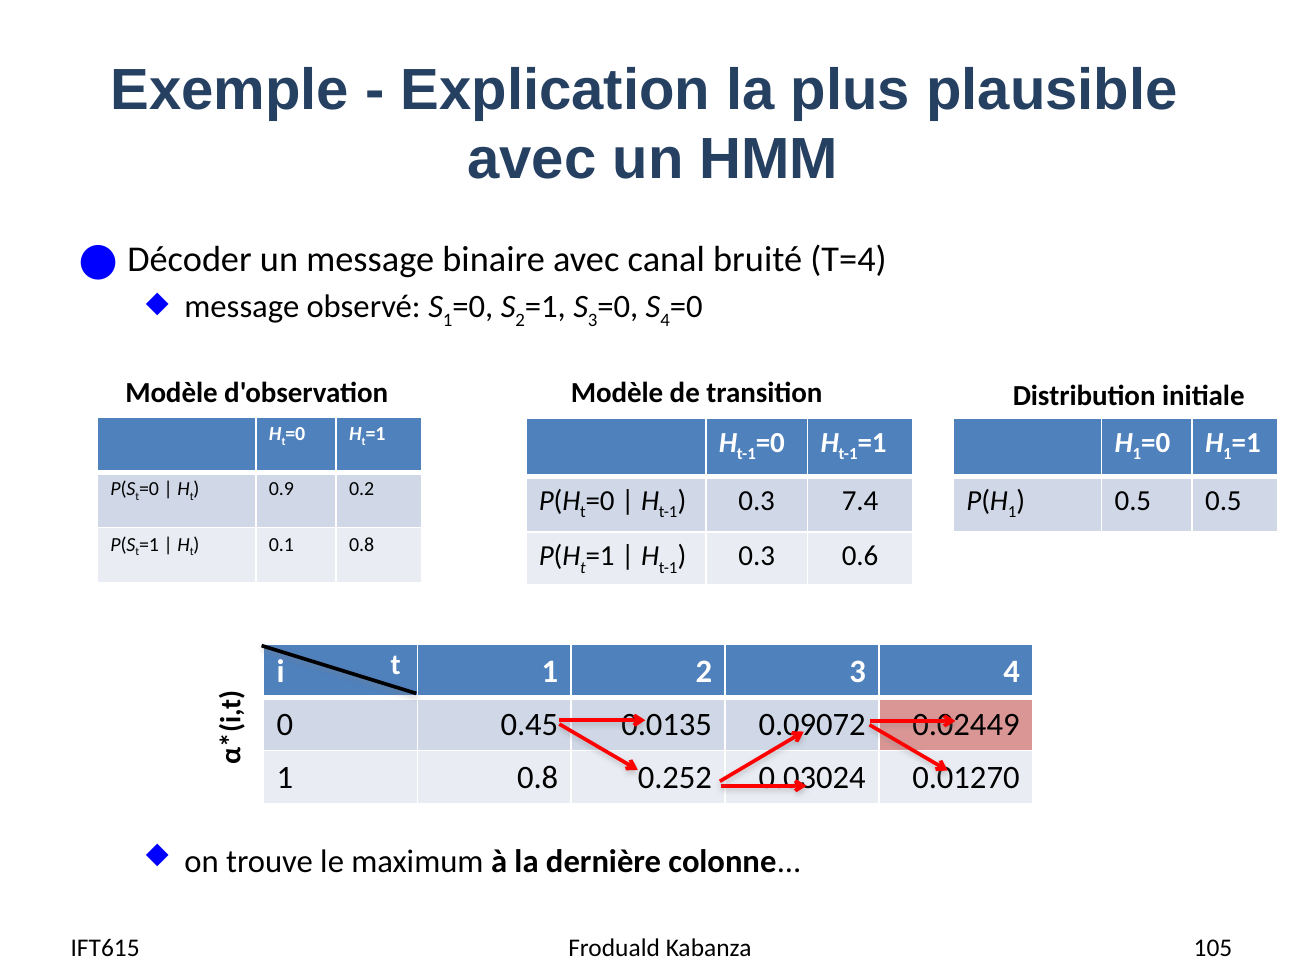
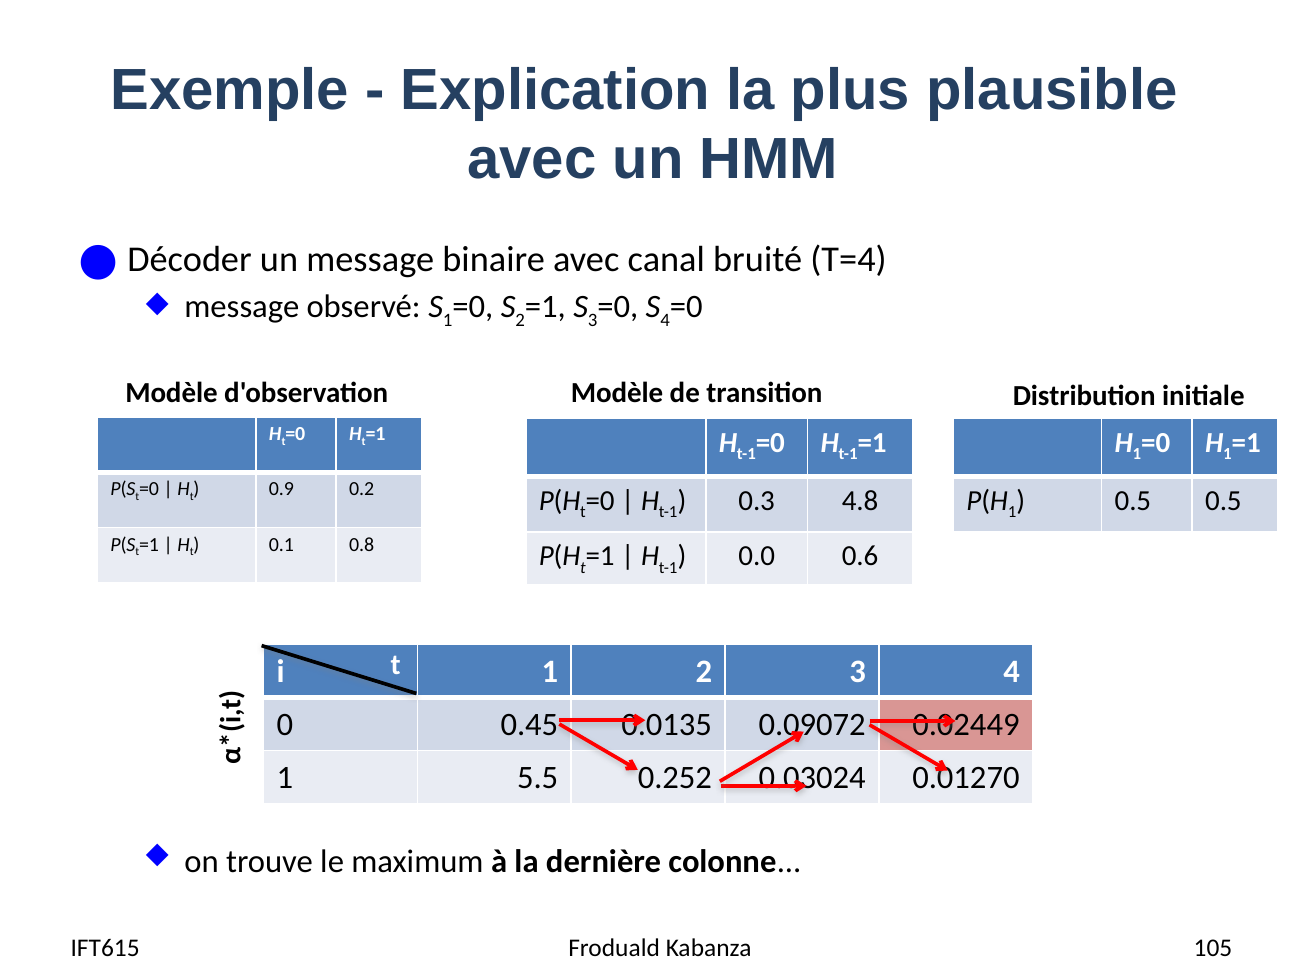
7.4: 7.4 -> 4.8 (860, 501)
0.3: 0.3 -> 0.0 (757, 556)
1 0.8: 0.8 -> 5.5 (538, 777)
